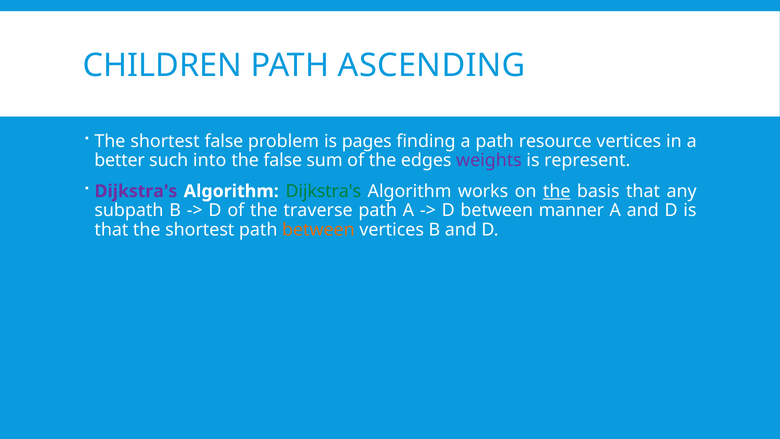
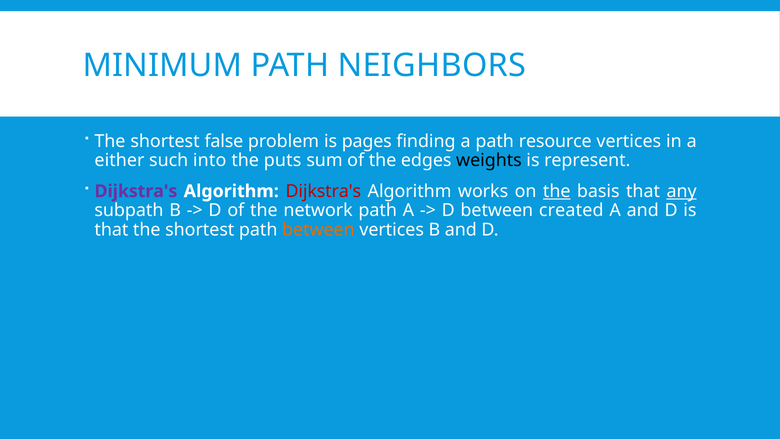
CHILDREN: CHILDREN -> MINIMUM (162, 66)
ASCENDING: ASCENDING -> NEIGHBORS (432, 66)
better: better -> either (119, 160)
the false: false -> puts (283, 160)
weights colour: purple -> black (489, 160)
Dijkstra's colour: green -> red (323, 191)
any underline: none -> present (682, 191)
traverse: traverse -> network (318, 210)
manner: manner -> created (571, 210)
